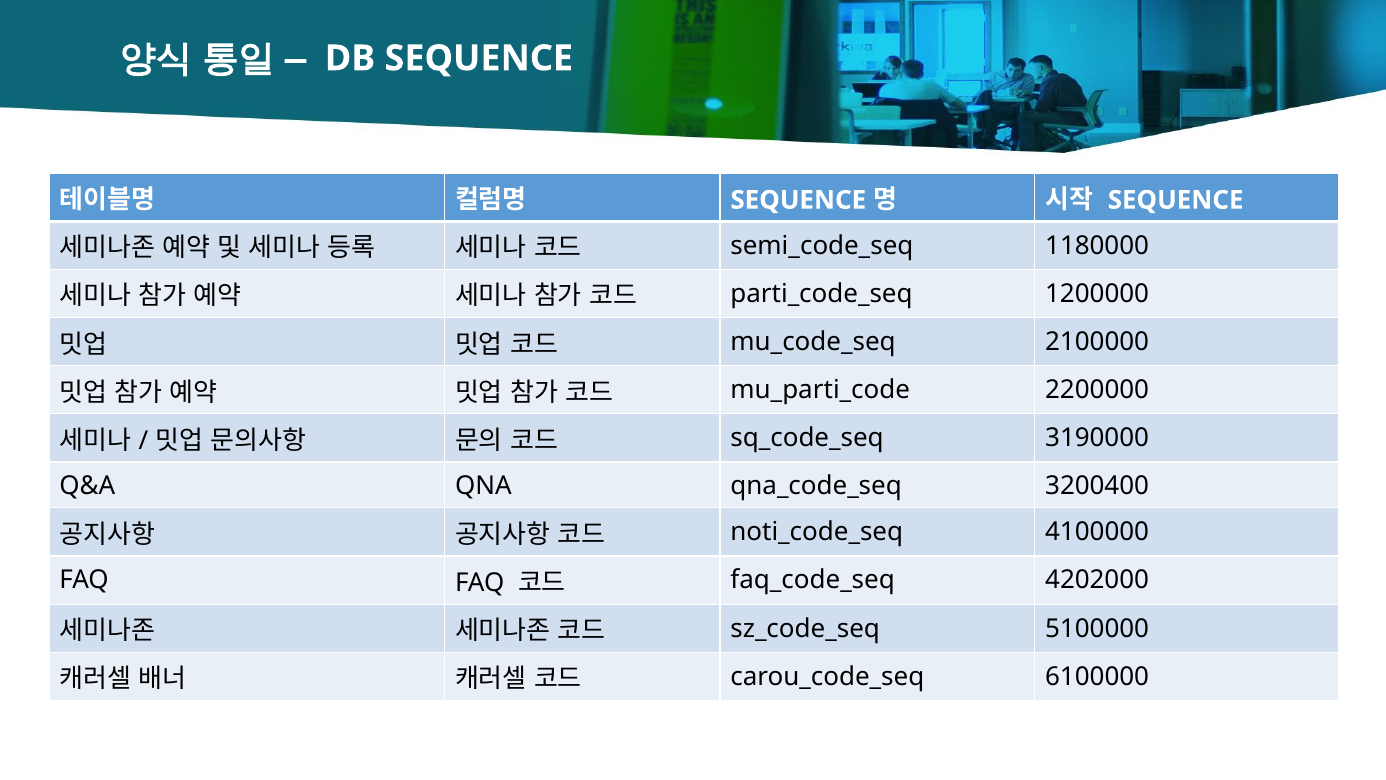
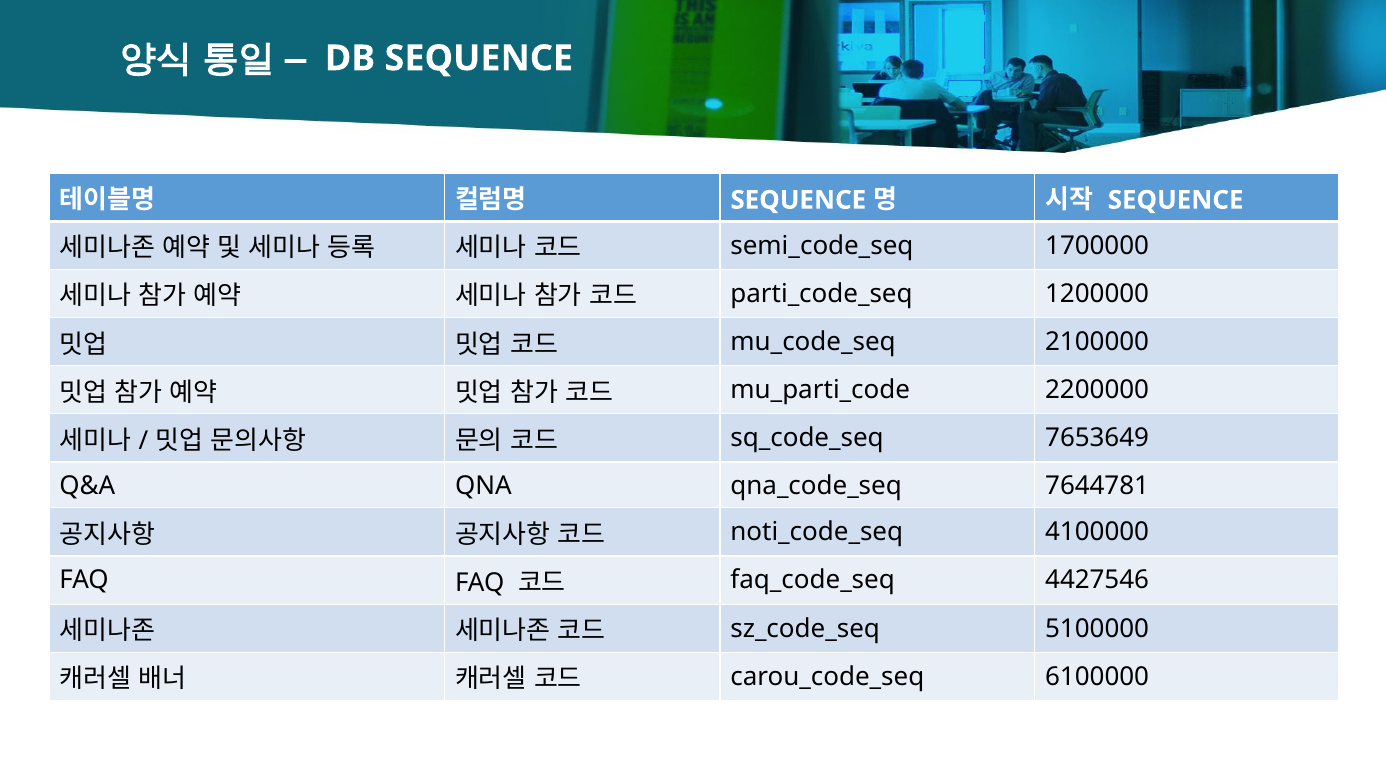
1180000: 1180000 -> 1700000 (1097, 246)
3190000: 3190000 -> 7653649 (1097, 438)
3200400: 3200400 -> 7644781 (1097, 486)
4202000: 4202000 -> 4427546 (1097, 580)
